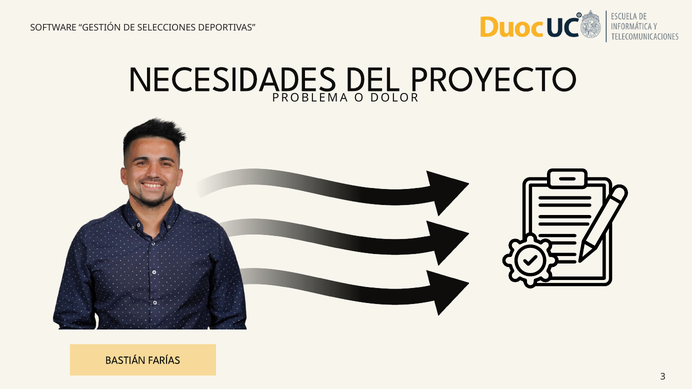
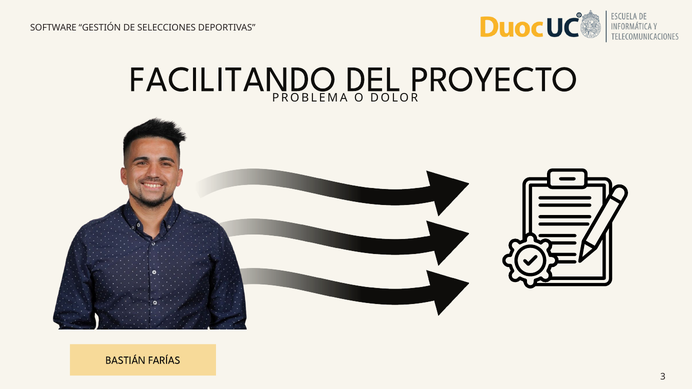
NECESIDADES: NECESIDADES -> FACILITANDO (233, 79)
